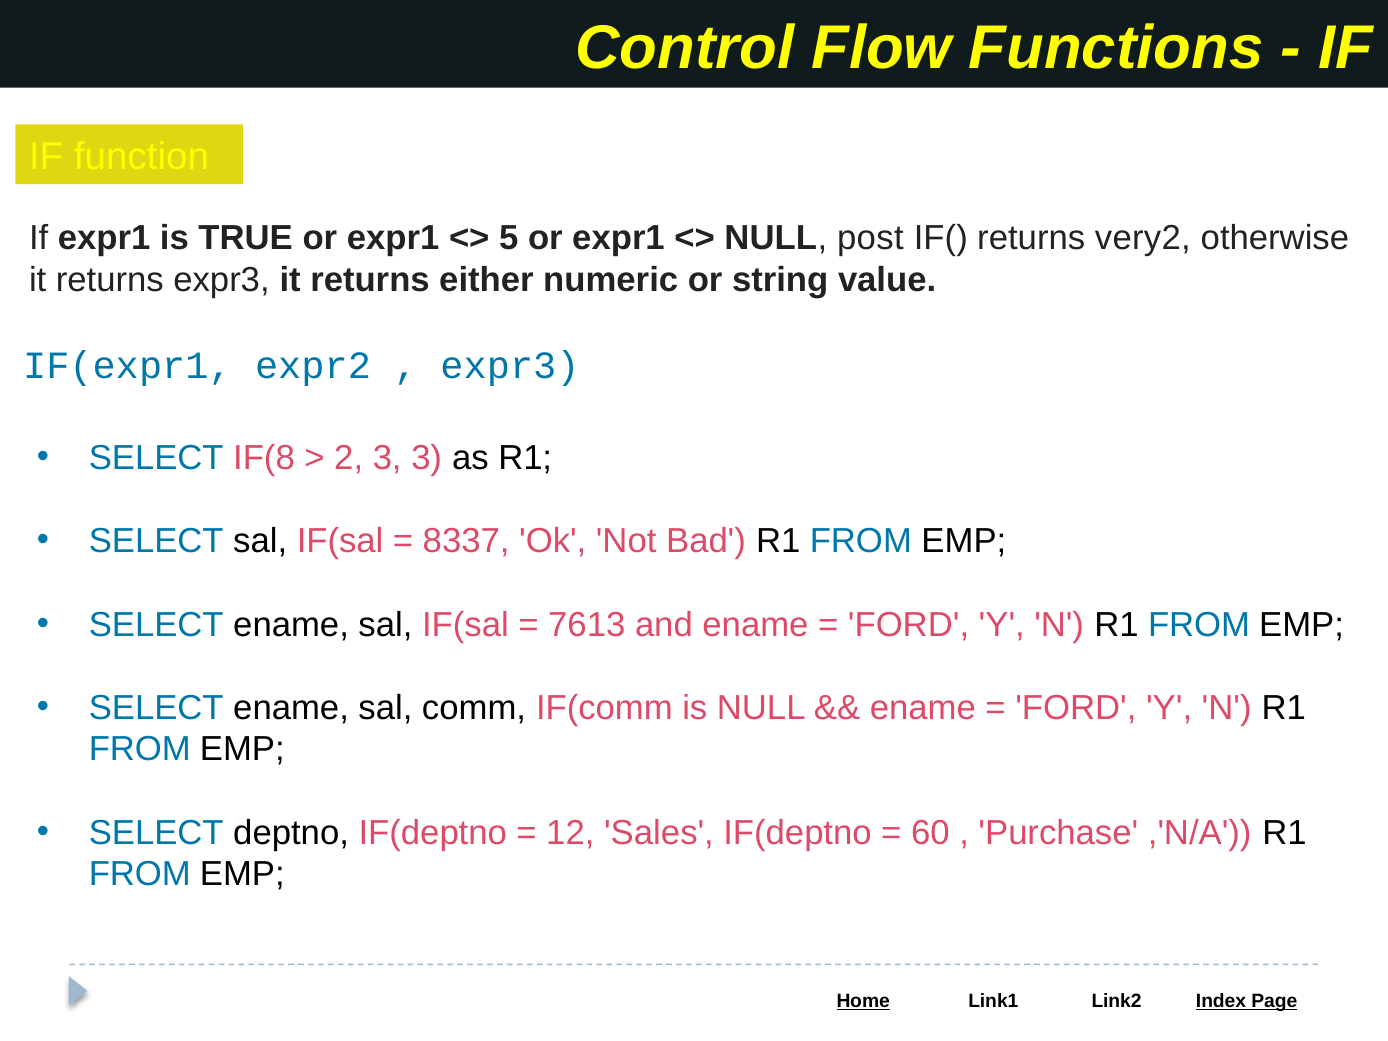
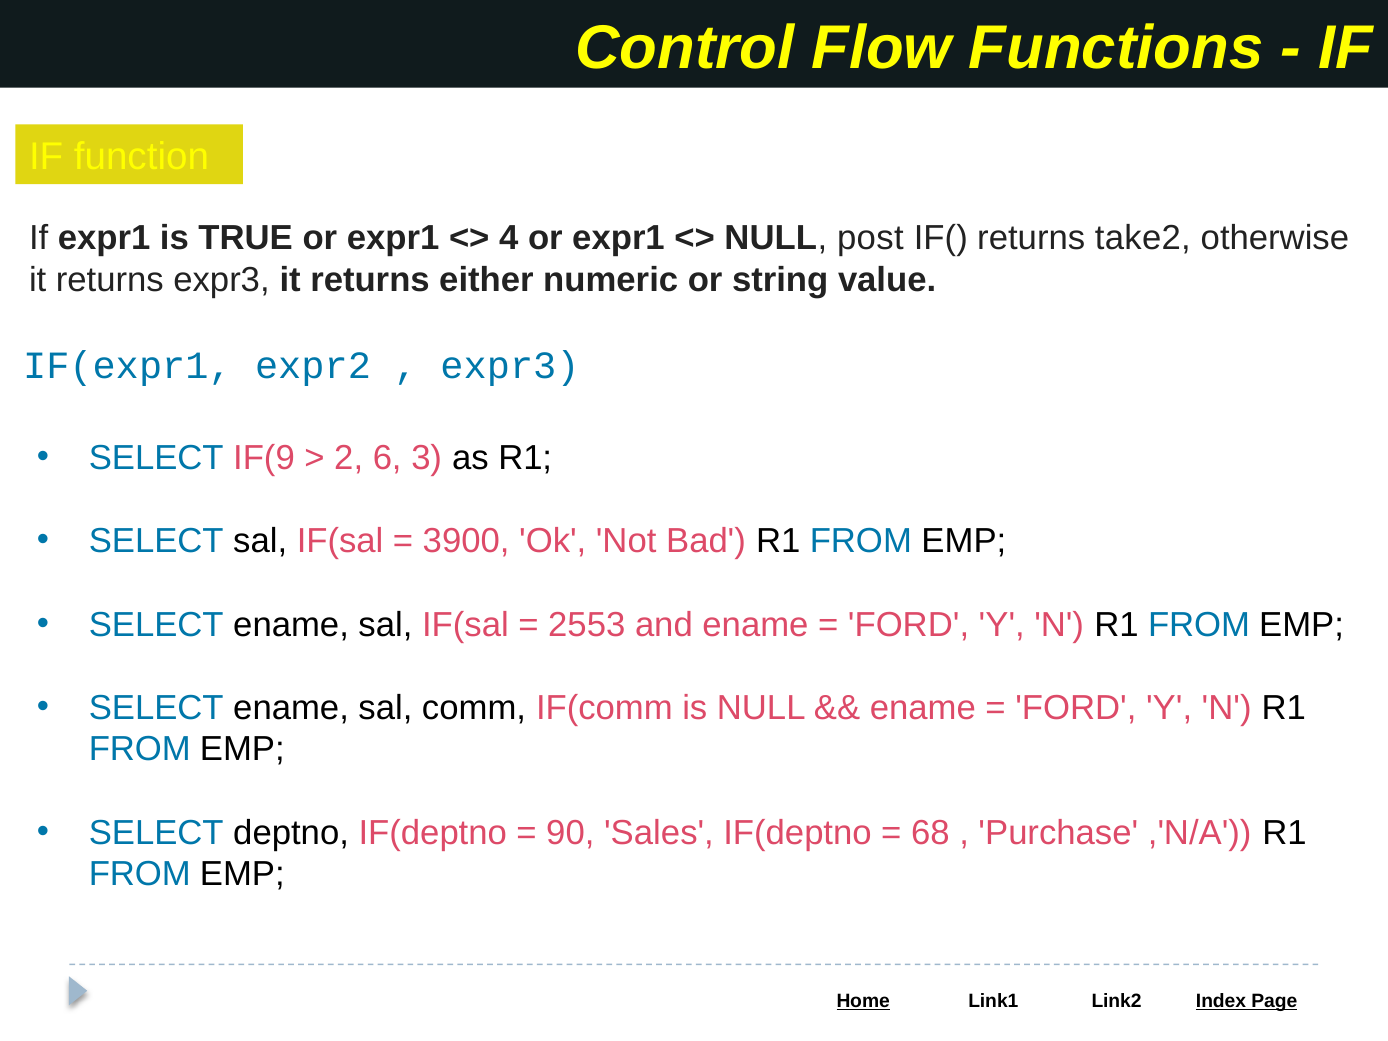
5: 5 -> 4 (509, 238)
very2: very2 -> take2 (1143, 238)
IF(8: IF(8 -> IF(9 (264, 458)
2 3: 3 -> 6 (387, 458)
8337: 8337 -> 3900 (466, 541)
7613: 7613 -> 2553 (587, 625)
12: 12 -> 90 (570, 833)
60: 60 -> 68 (930, 833)
